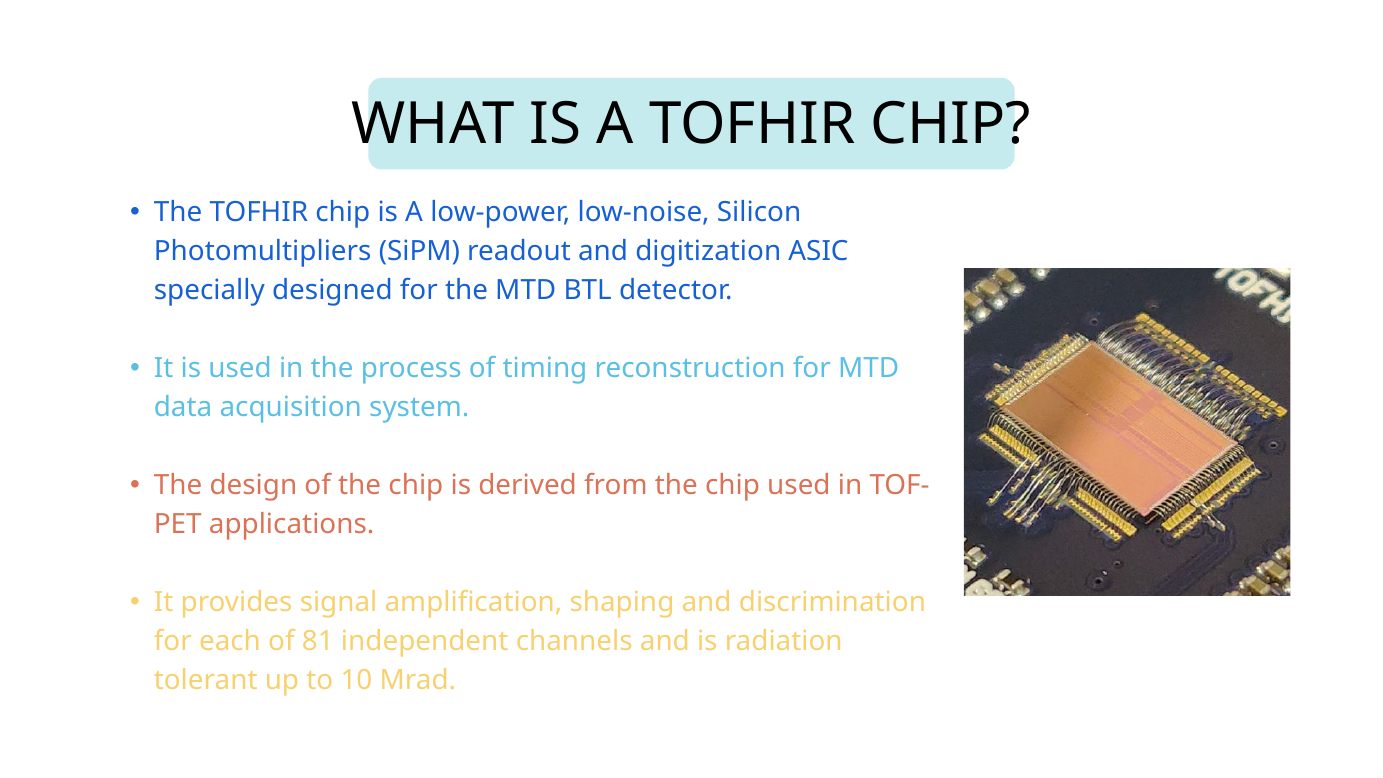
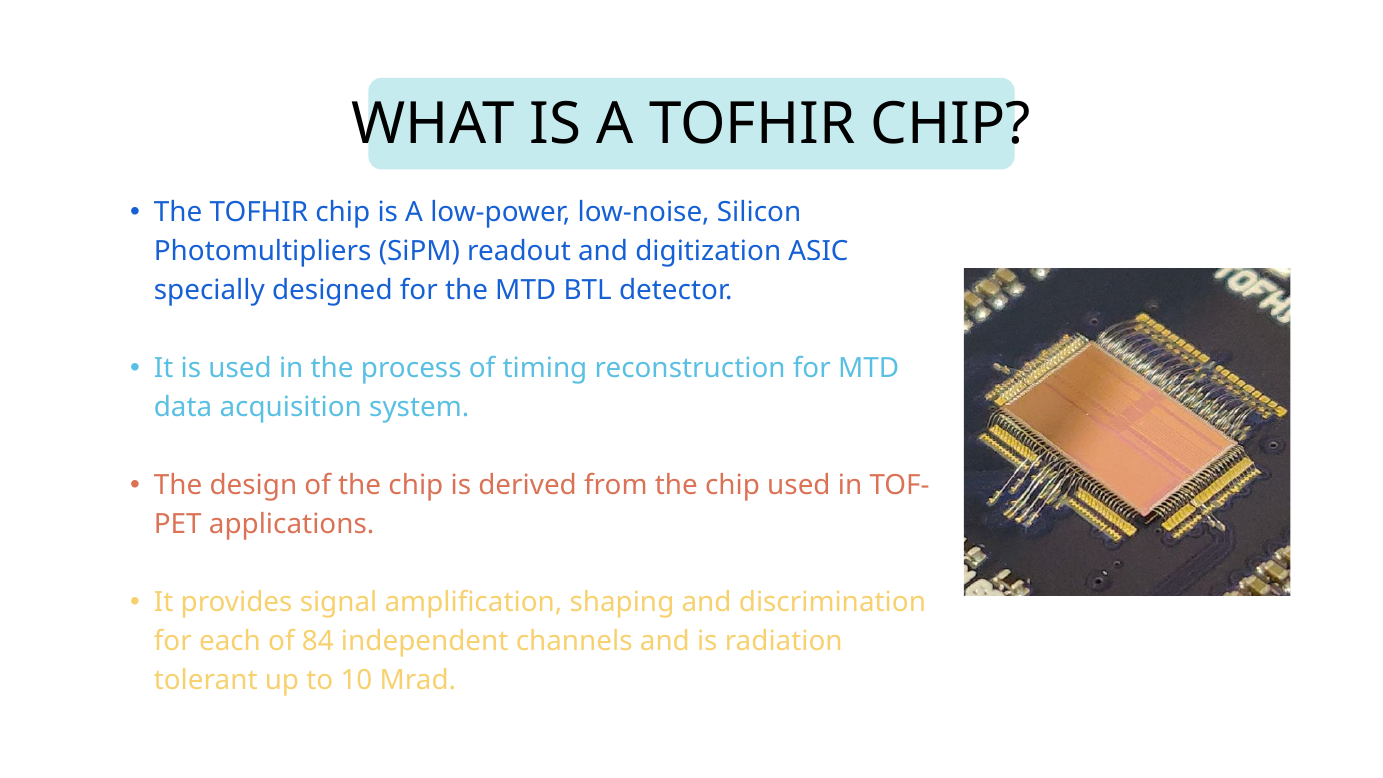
81: 81 -> 84 (318, 642)
